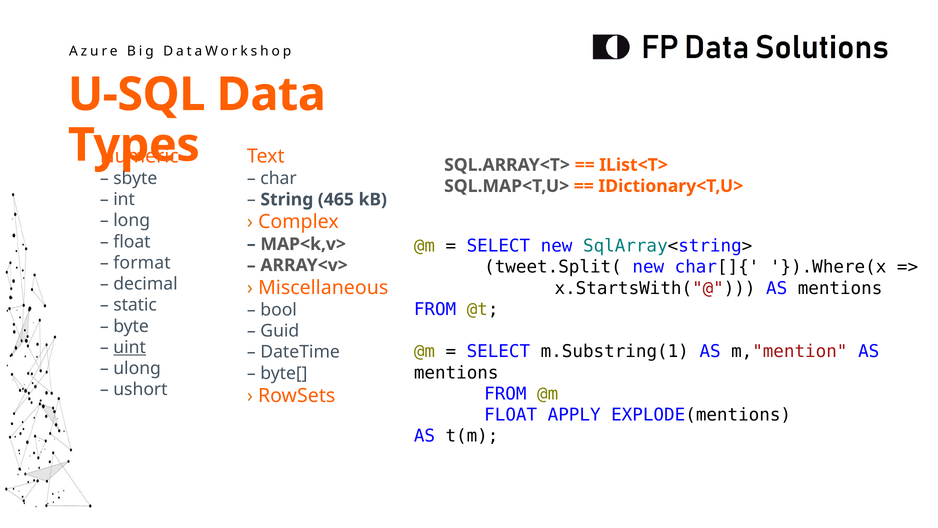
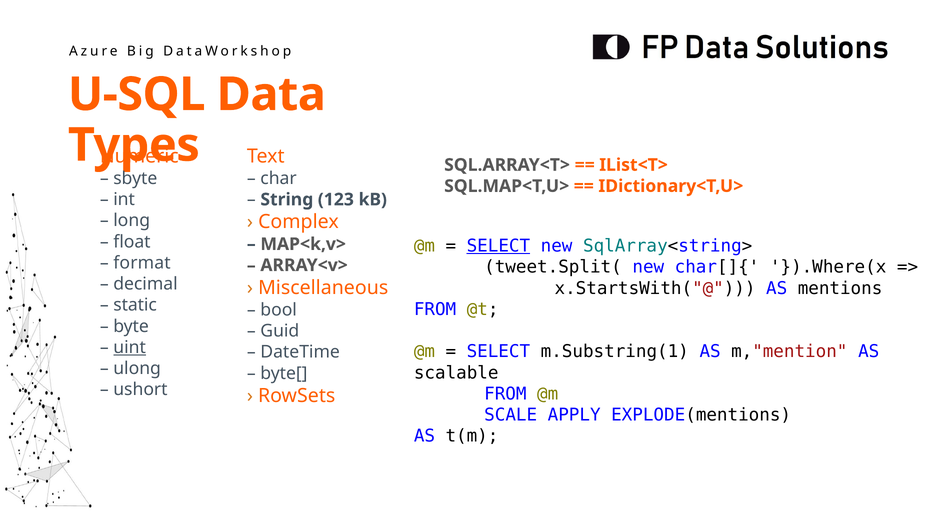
465: 465 -> 123 (336, 199)
SELECT underline: none -> present (498, 246)
mentions: mentions -> scalable (456, 373)
FLOAT: FLOAT -> SCALE (511, 415)
